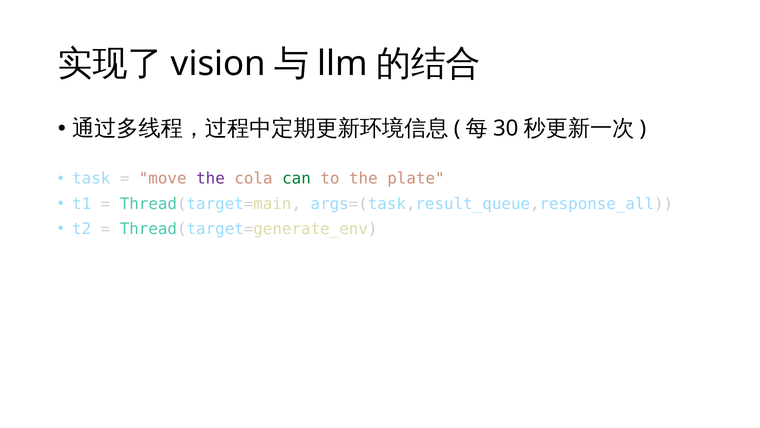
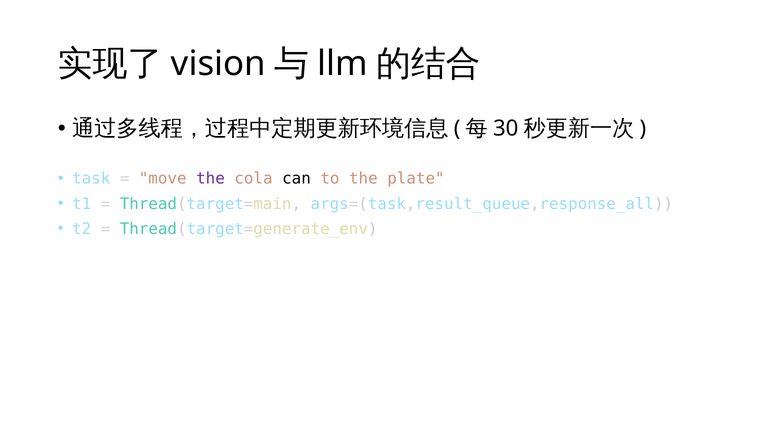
can colour: green -> black (297, 179)
